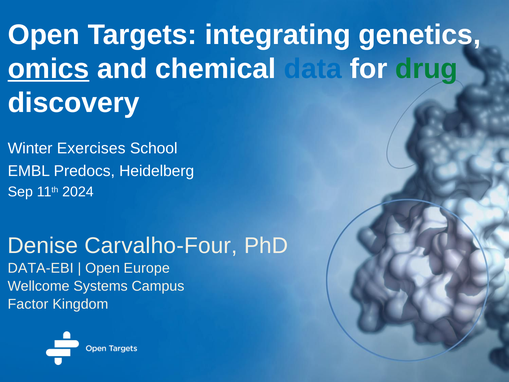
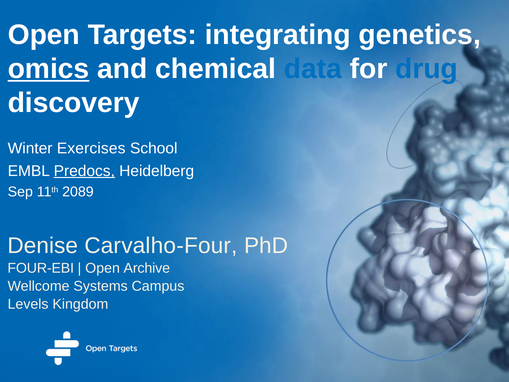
drug colour: green -> blue (427, 69)
Predocs underline: none -> present (84, 171)
2024: 2024 -> 2089 (78, 192)
DATA-EBI: DATA-EBI -> FOUR-EBI (41, 268)
Europe: Europe -> Archive (147, 268)
Factor: Factor -> Levels (28, 304)
